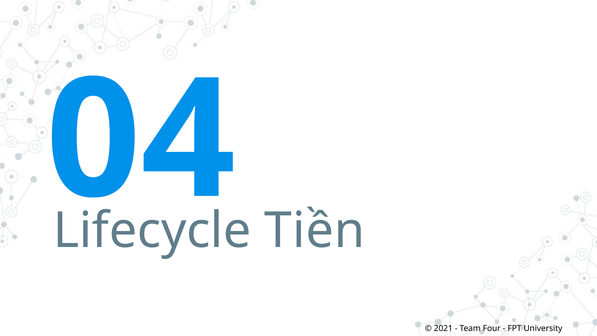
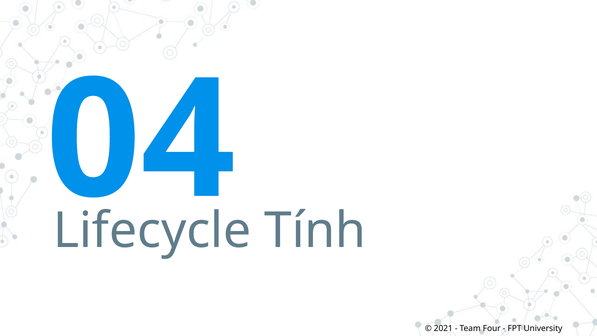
Tiền: Tiền -> Tính (315, 231)
